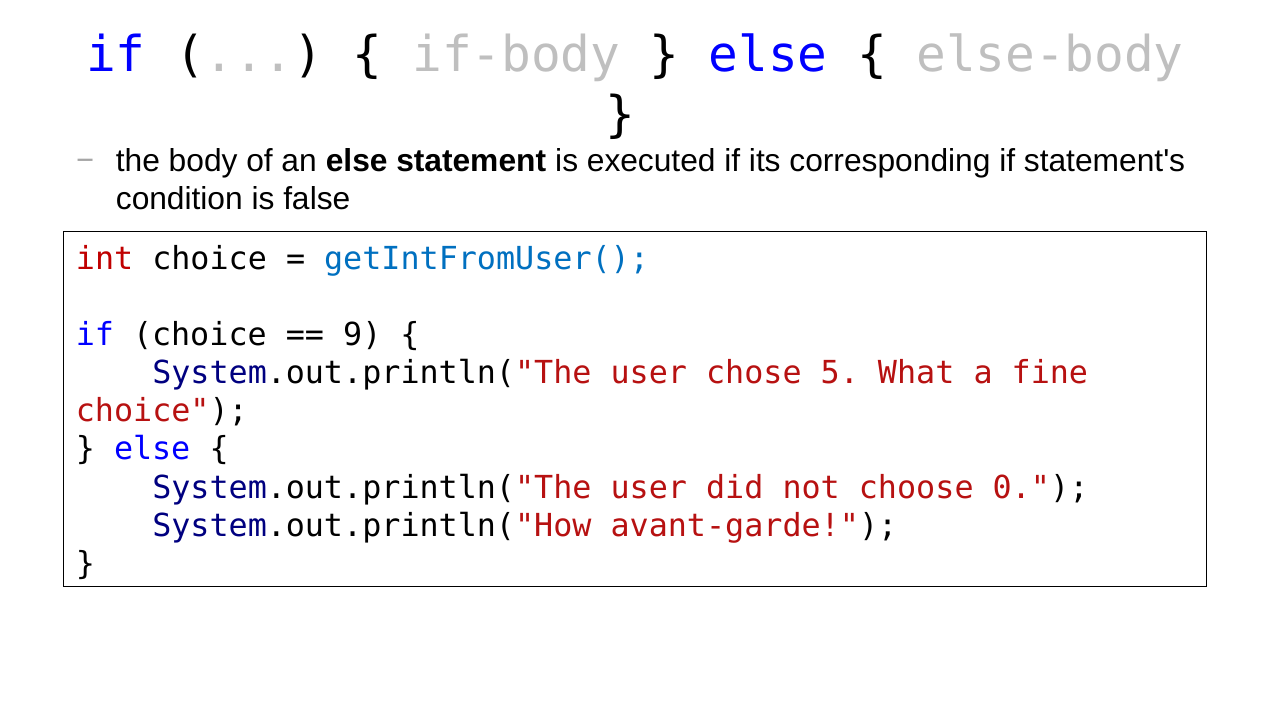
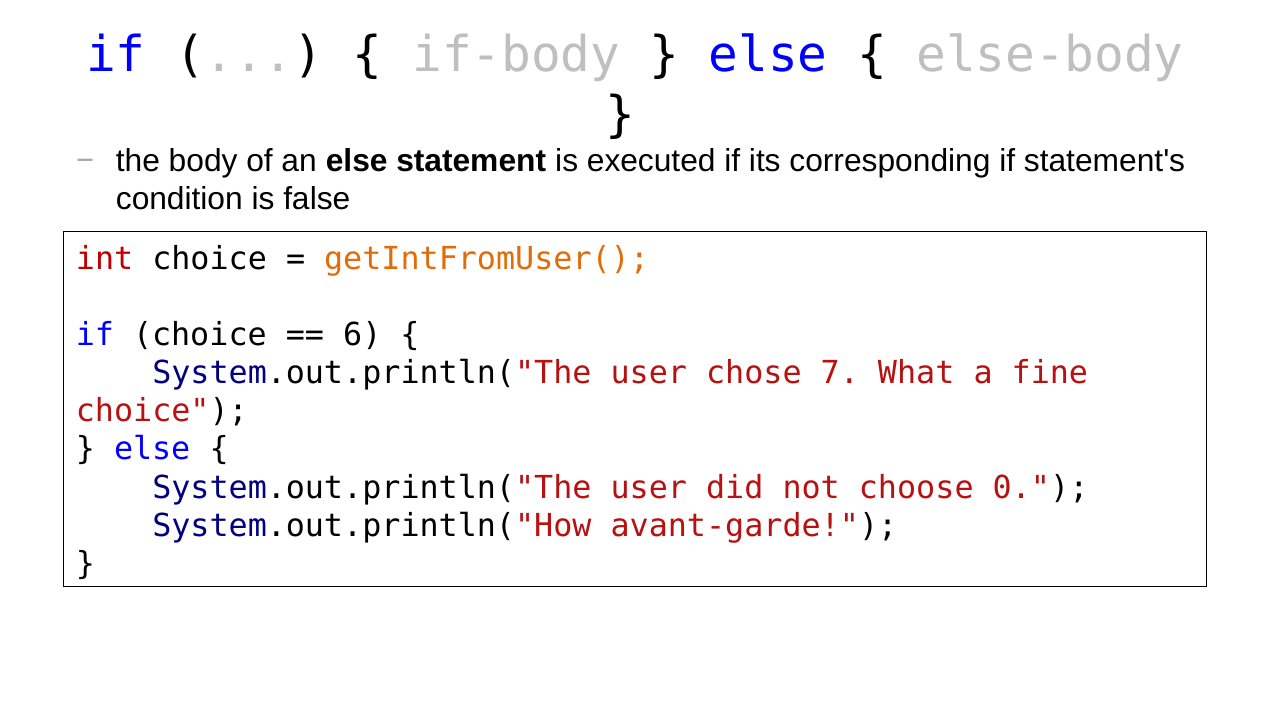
getIntFromUser( colour: blue -> orange (487, 259)
9: 9 -> 6 (362, 335)
5: 5 -> 7 (840, 374)
